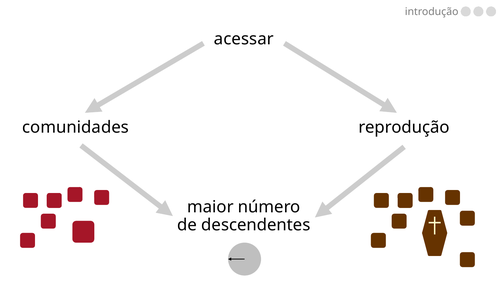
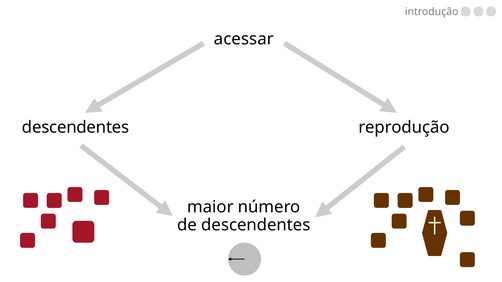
comunidades: comunidades -> descendentes (76, 127)
